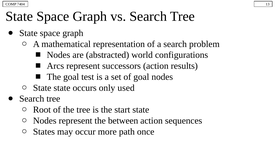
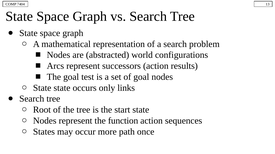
used: used -> links (126, 88)
between: between -> function (123, 121)
